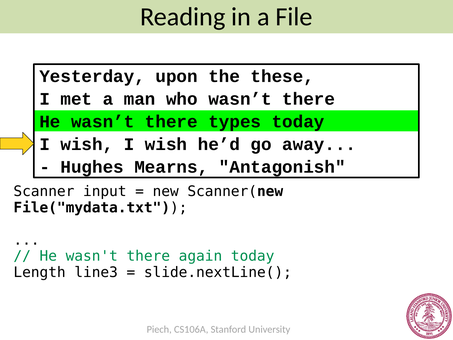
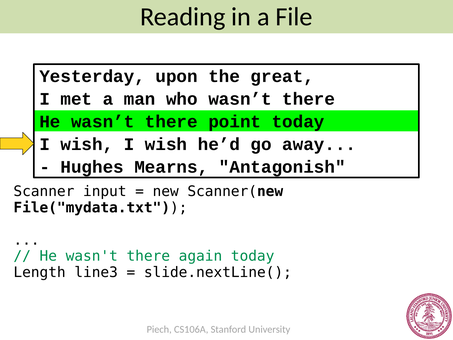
these: these -> great (282, 76)
types: types -> point (235, 121)
